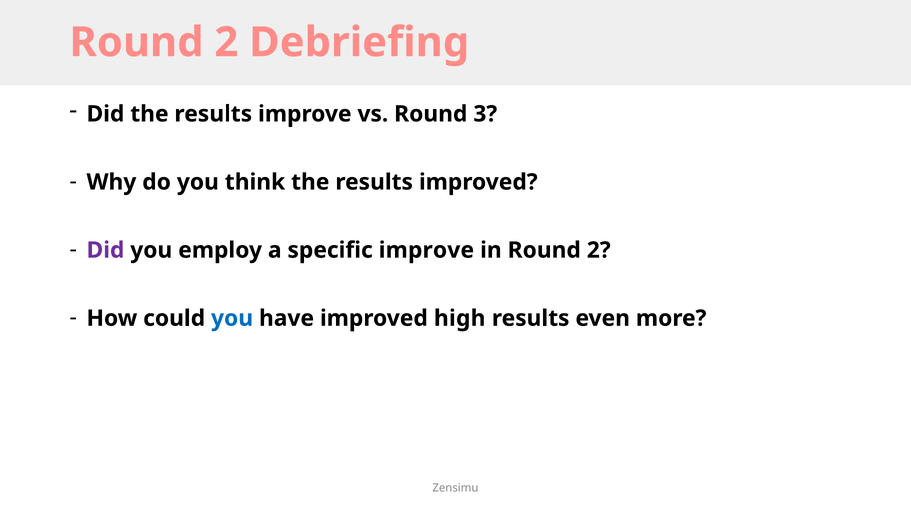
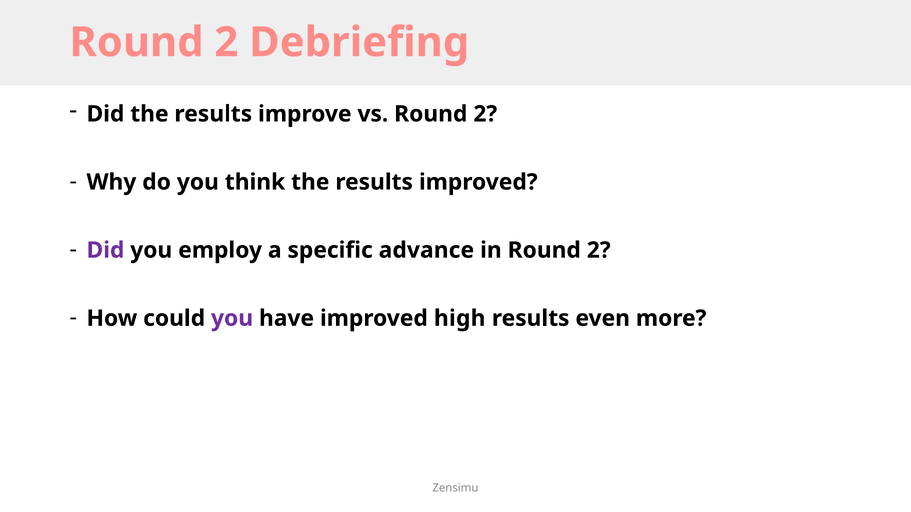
vs Round 3: 3 -> 2 (485, 114)
specific improve: improve -> advance (426, 250)
you colour: blue -> purple (232, 319)
